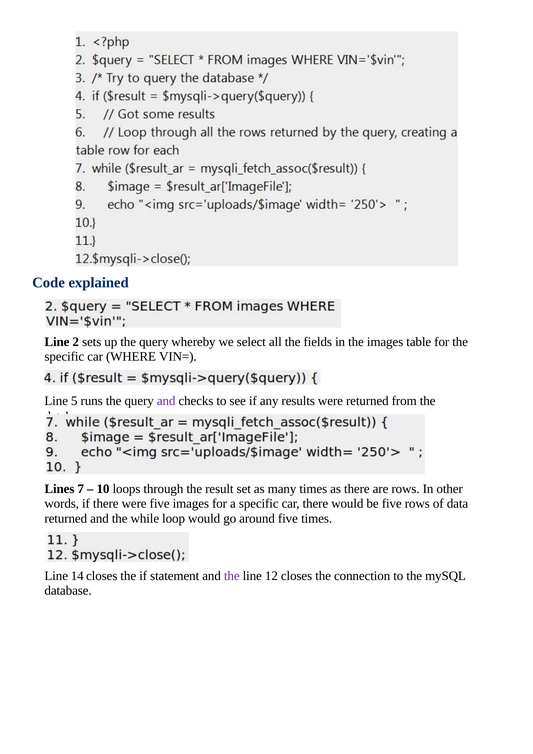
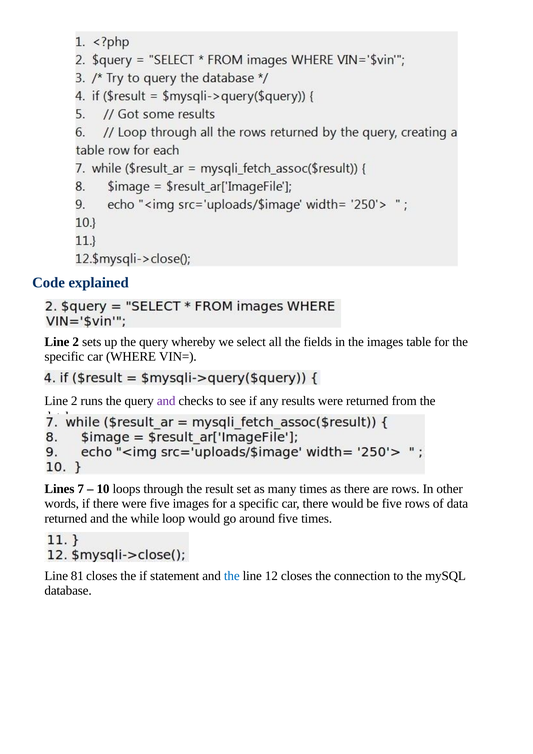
5: 5 -> 2 (74, 401)
14: 14 -> 81 (77, 576)
the colour: purple -> blue (232, 576)
